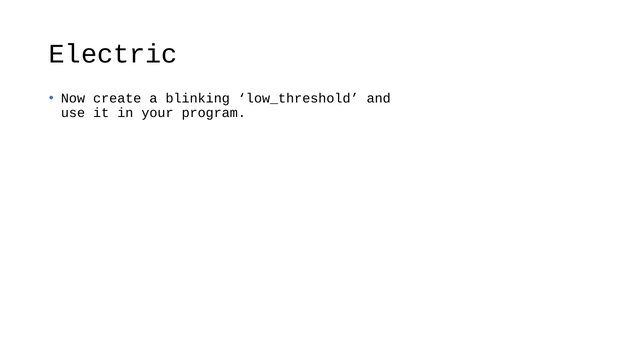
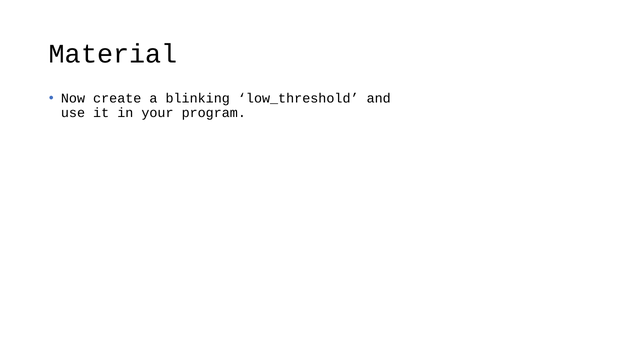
Electric: Electric -> Material (113, 54)
